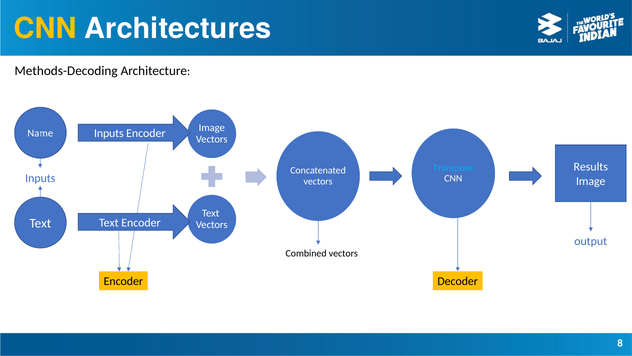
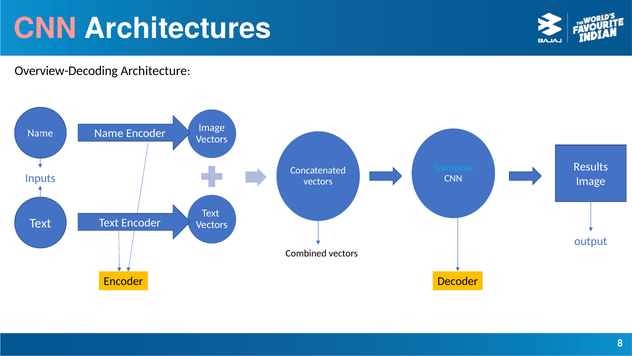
CNN colour: yellow -> pink (45, 28)
Methods-Decoding: Methods-Decoding -> Overview-Decoding (66, 71)
Inputs: Inputs -> Name (109, 133)
